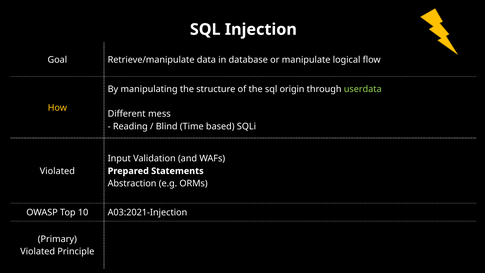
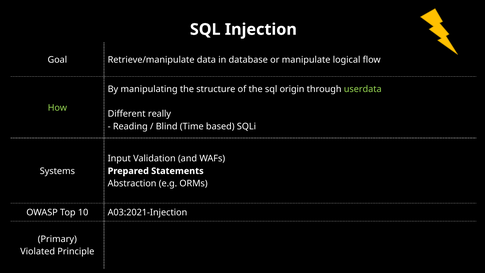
How colour: yellow -> light green (57, 108)
mess: mess -> really (159, 114)
Violated: Violated -> Systems (57, 171)
